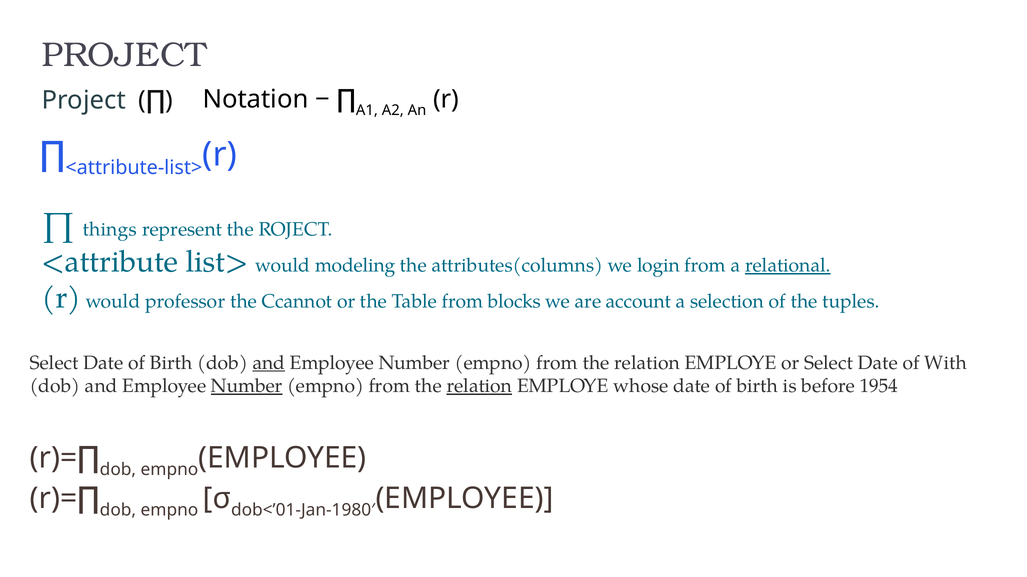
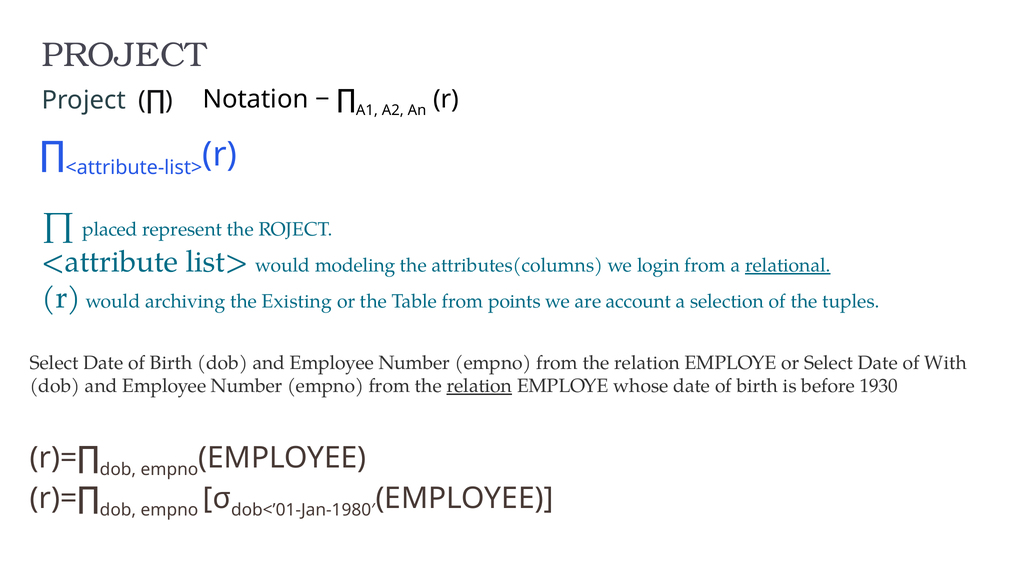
things: things -> placed (110, 230)
professor: professor -> archiving (185, 302)
Ccannot: Ccannot -> Existing (297, 302)
blocks: blocks -> points (514, 302)
and underline: present -> none (269, 363)
Number underline: present -> none (247, 386)
1954: 1954 -> 1930 (879, 386)
